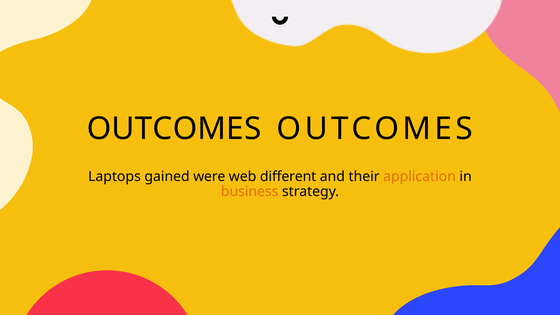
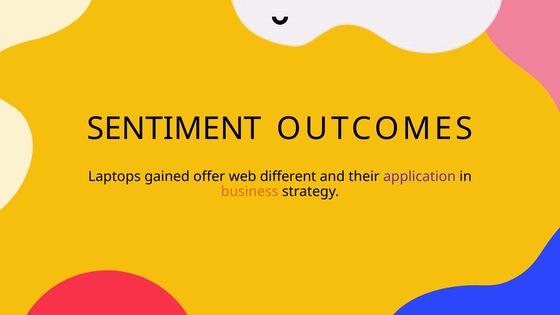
OUTCOMES: OUTCOMES -> SENTIMENT (174, 129)
were: were -> offer (209, 177)
application colour: orange -> purple (420, 177)
